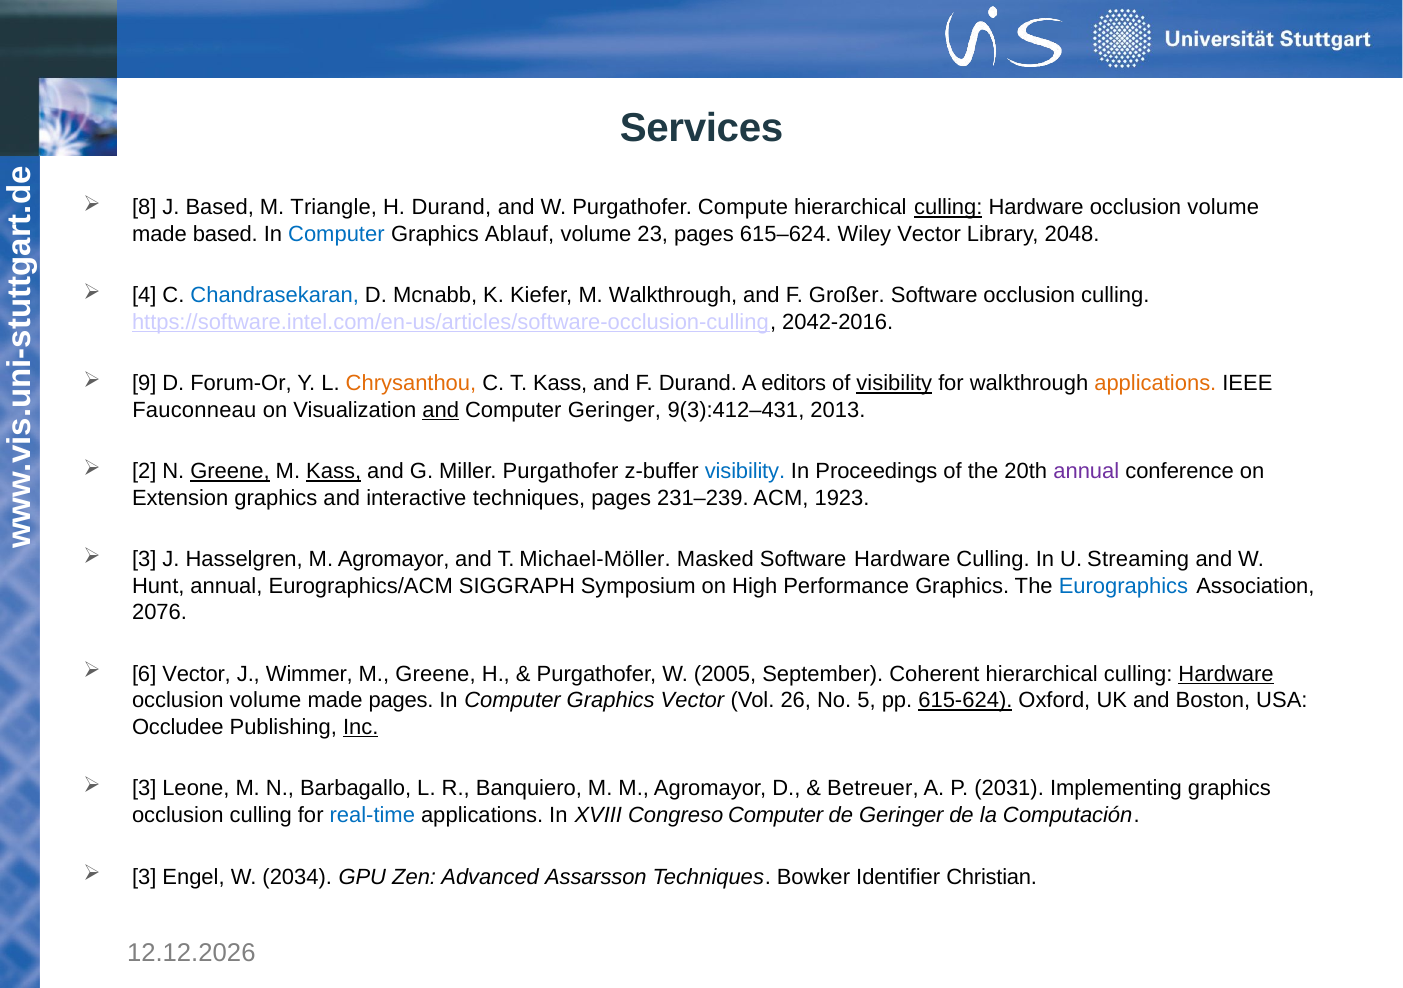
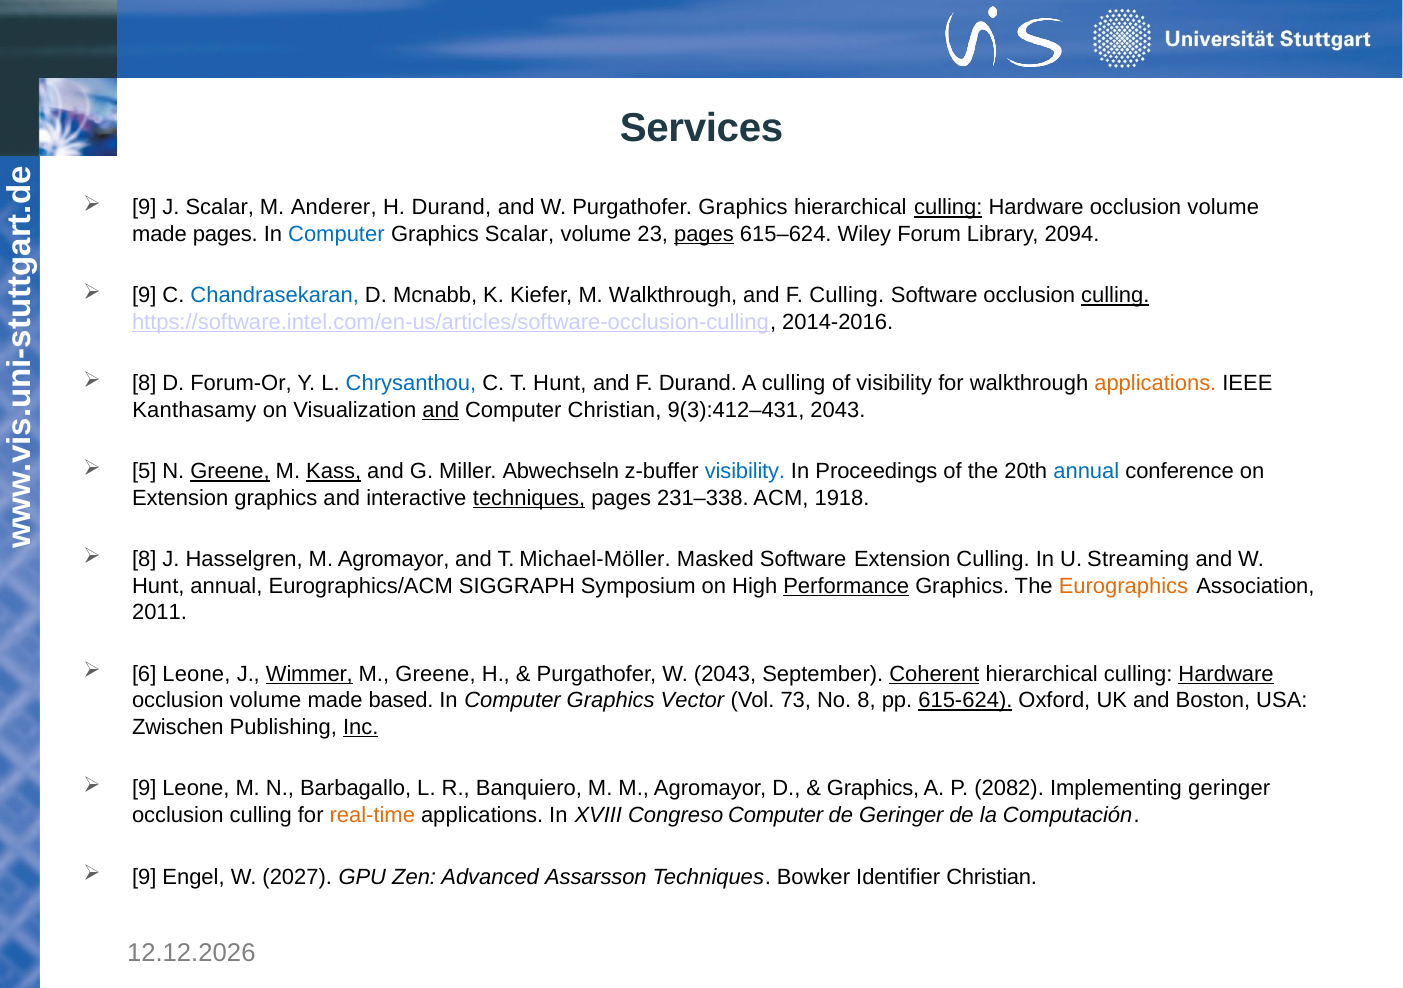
8: 8 -> 9 (144, 207)
J Based: Based -> Scalar (220, 207)
Triangle: Triangle -> Anderer (334, 207)
Purgathofer Compute: Compute -> Graphics (743, 207)
made based: based -> pages (225, 234)
Graphics Ablauf: Ablauf -> Scalar (520, 234)
pages underline: none -> present (704, 234)
Wiley Vector: Vector -> Forum (929, 234)
2048: 2048 -> 2094 (1072, 234)
4: 4 -> 9 (144, 295)
F Großer: Großer -> Culling (847, 295)
culling underline: none -> present (1115, 295)
2042-2016: 2042-2016 -> 2014-2016 (838, 322)
9: 9 -> 8 (144, 383)
Chrysanthou colour: orange -> blue (411, 383)
T Kass: Kass -> Hunt (560, 383)
A editors: editors -> culling (794, 383)
visibility underline: present -> none (894, 383)
Fauconneau: Fauconneau -> Kanthasamy (194, 410)
Computer Geringer: Geringer -> Christian (614, 410)
9(3):412–431 2013: 2013 -> 2043 (838, 410)
2: 2 -> 5 (144, 471)
Miller Purgathofer: Purgathofer -> Abwechseln (561, 471)
annual colour: purple -> blue (1086, 471)
techniques underline: none -> present (529, 498)
231–239: 231–239 -> 231–338 (703, 498)
1923: 1923 -> 1918 (842, 498)
3: 3 -> 8 (144, 559)
Software Hardware: Hardware -> Extension (902, 559)
Performance underline: none -> present (846, 586)
Eurographics colour: blue -> orange (1123, 586)
2076: 2076 -> 2011 (159, 612)
6 Vector: Vector -> Leone (196, 674)
Wimmer underline: none -> present (309, 674)
W 2005: 2005 -> 2043 (725, 674)
Coherent underline: none -> present (934, 674)
made pages: pages -> based (401, 700)
26: 26 -> 73 (796, 700)
No 5: 5 -> 8 (866, 700)
Occludee: Occludee -> Zwischen (178, 726)
3: 3 -> 9 (144, 788)
Betreuer: Betreuer -> Graphics (873, 788)
2031: 2031 -> 2082 (1009, 788)
Implementing graphics: graphics -> geringer (1229, 788)
real-time colour: blue -> orange (372, 814)
3: 3 -> 9 (144, 876)
2034: 2034 -> 2027 (297, 876)
